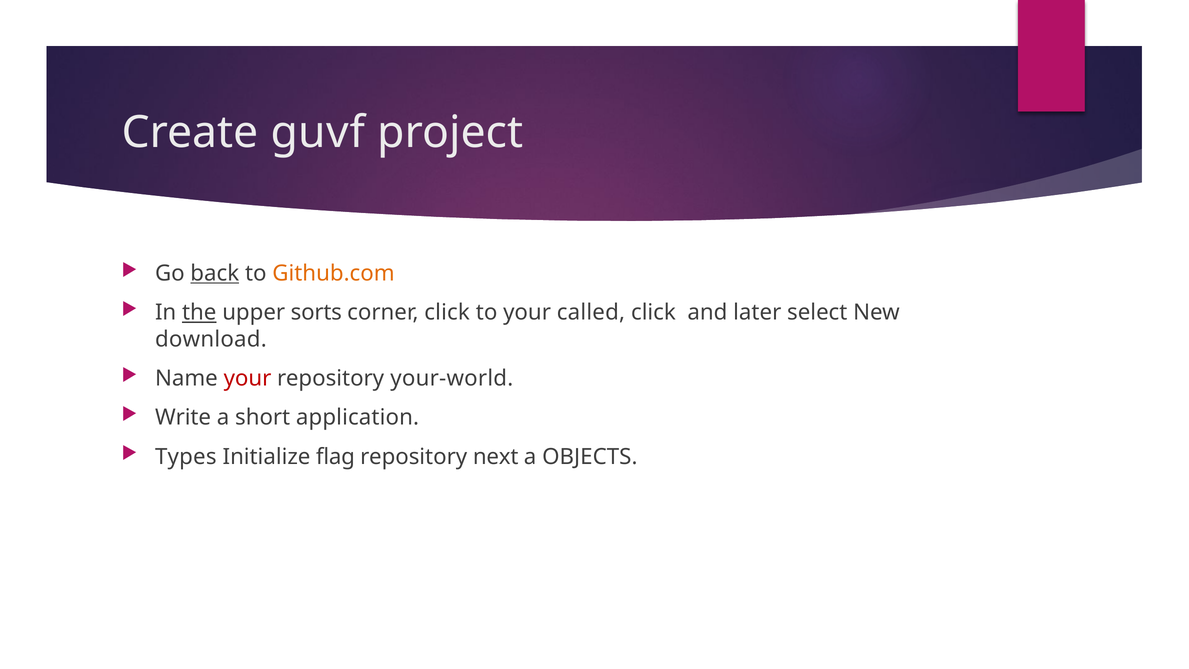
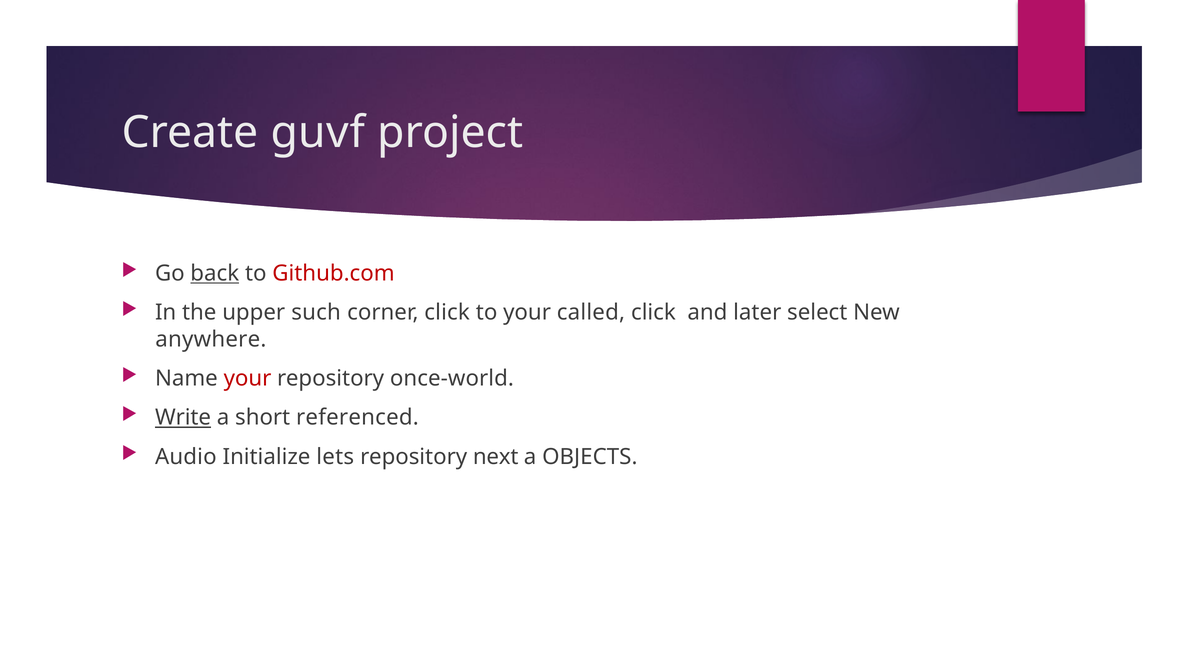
Github.com colour: orange -> red (333, 273)
the underline: present -> none (199, 312)
sorts: sorts -> such (316, 312)
download: download -> anywhere (211, 339)
your-world: your-world -> once-world (452, 378)
Write underline: none -> present (183, 417)
application: application -> referenced (357, 417)
Types: Types -> Audio (186, 457)
flag: flag -> lets (335, 457)
